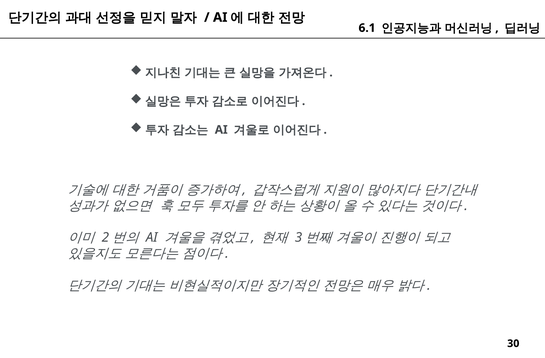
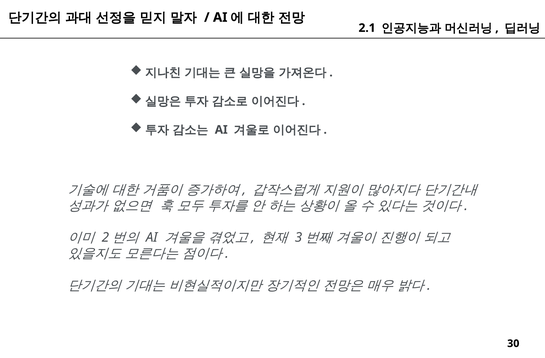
6.1: 6.1 -> 2.1 (367, 28)
